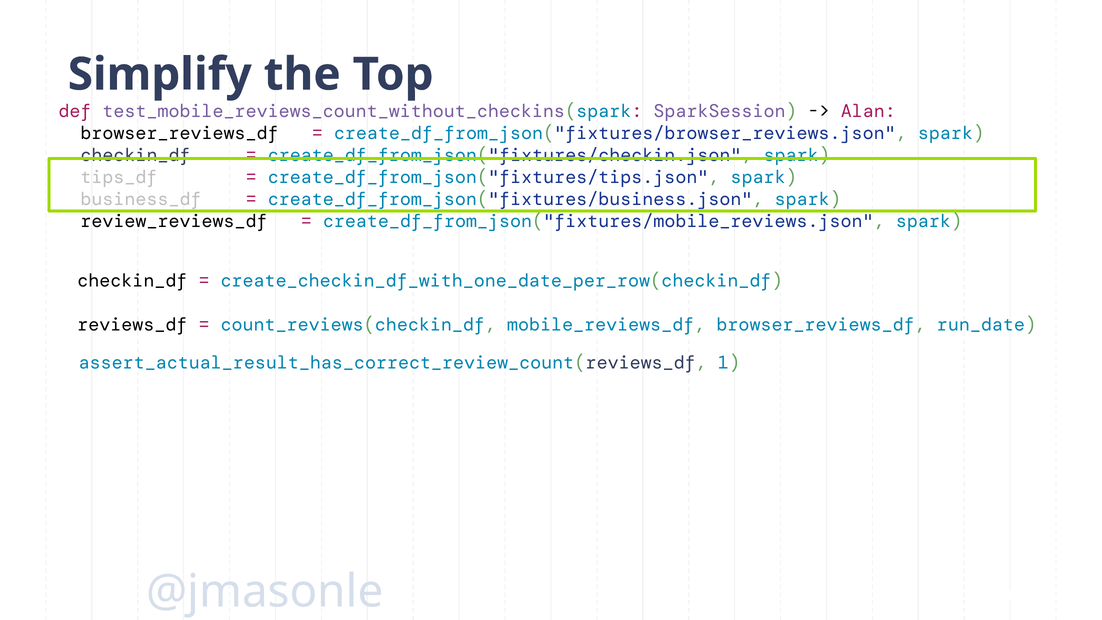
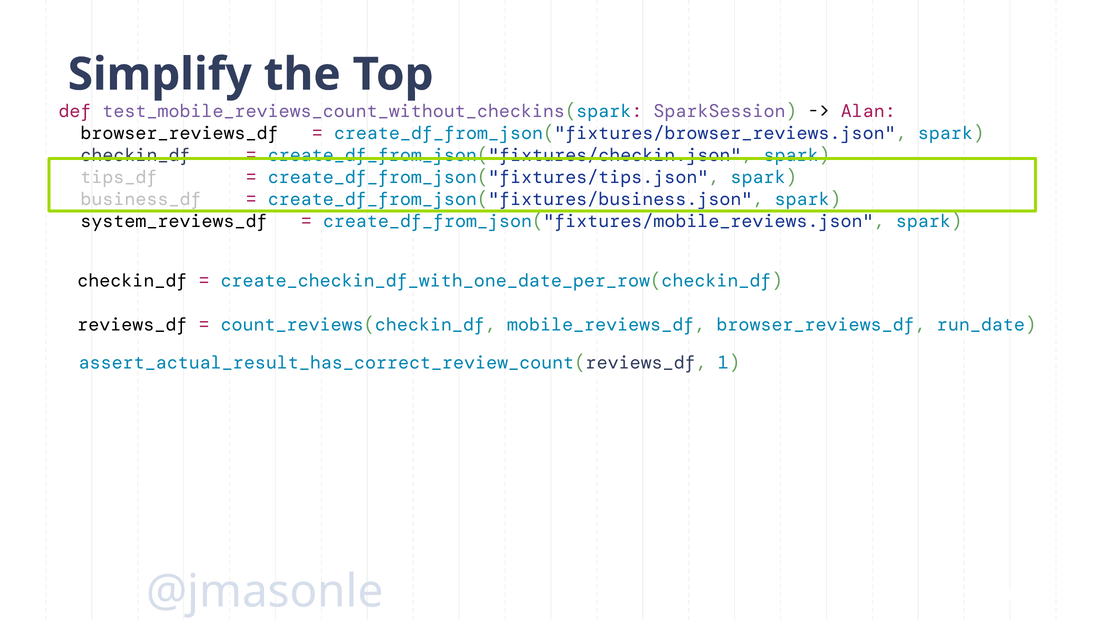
review_reviews_df: review_reviews_df -> system_reviews_df (174, 221)
